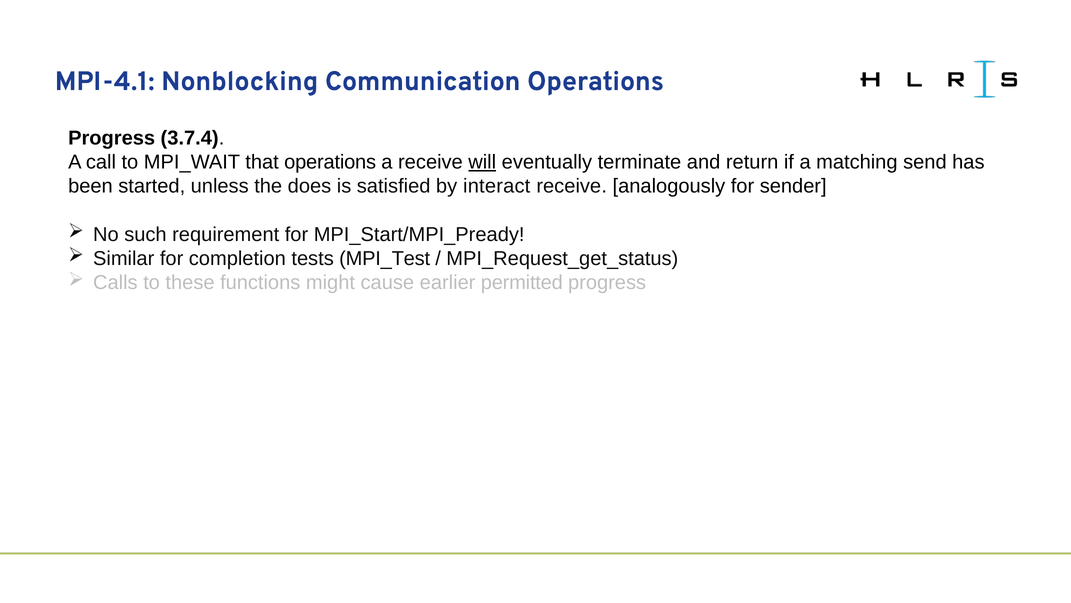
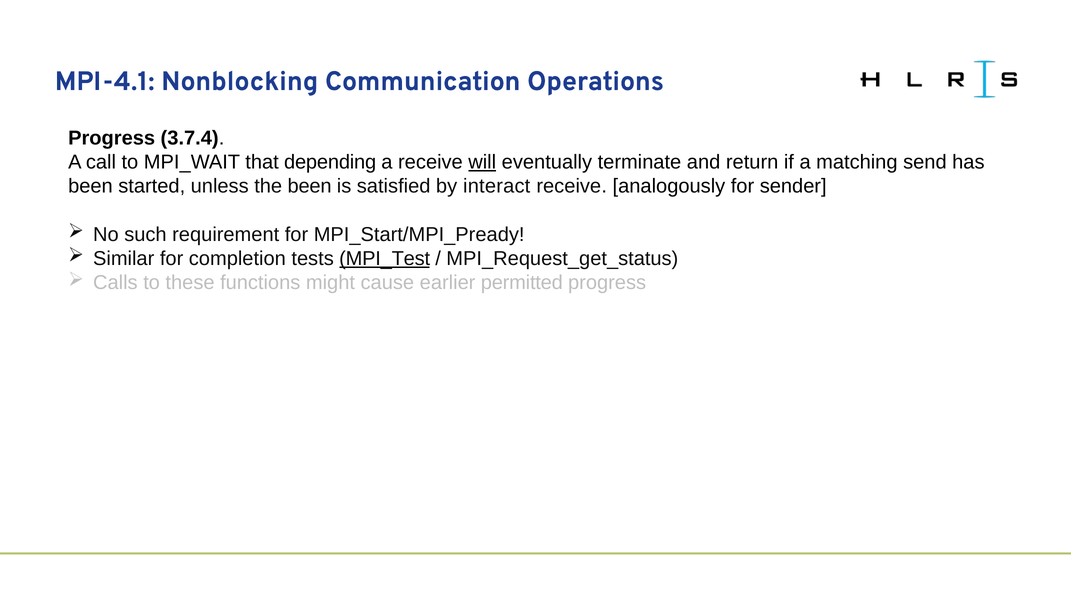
that operations: operations -> depending (330, 162)
the does: does -> been (310, 186)
MPI_Test underline: none -> present (385, 258)
